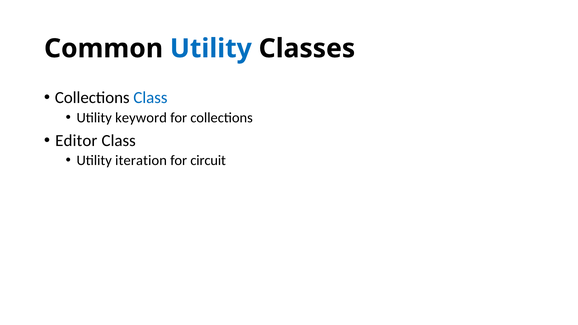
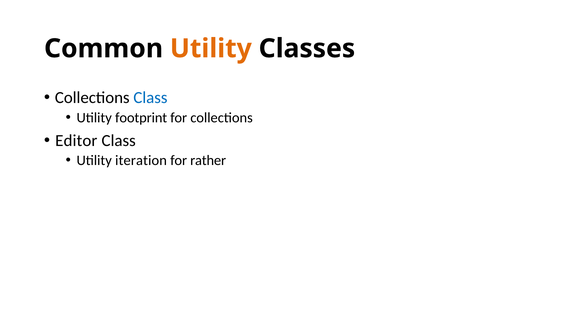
Utility colour: blue -> orange (211, 49)
keyword: keyword -> footprint (141, 118)
circuit: circuit -> rather (208, 160)
